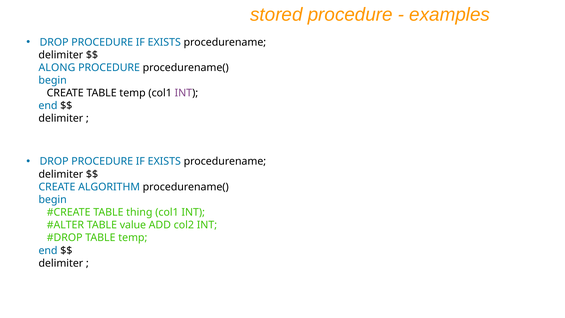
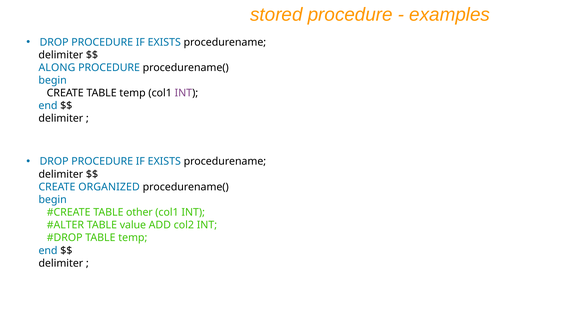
ALGORITHM: ALGORITHM -> ORGANIZED (109, 187)
thing: thing -> other (139, 212)
